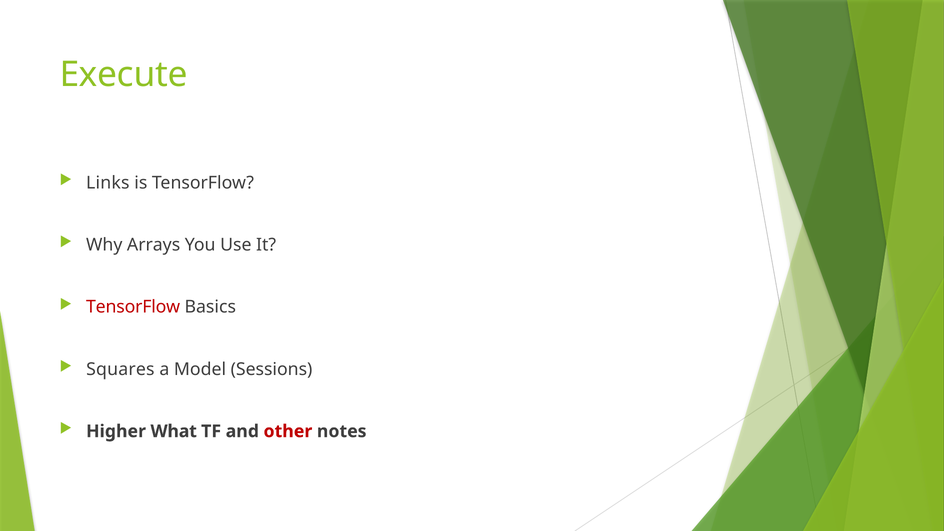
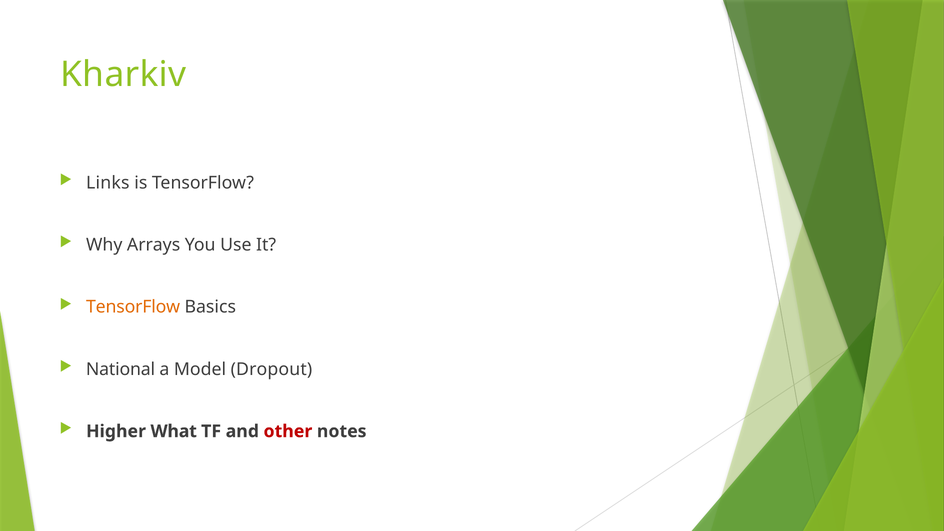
Execute: Execute -> Kharkiv (123, 74)
TensorFlow colour: red -> orange (133, 307)
Squares: Squares -> National (121, 369)
Sessions: Sessions -> Dropout (271, 369)
